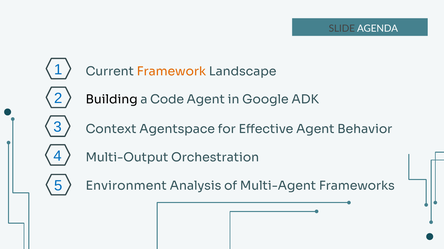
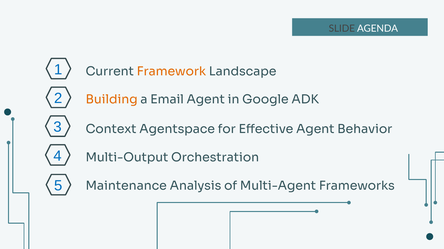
Building colour: black -> orange (112, 100)
Code: Code -> Email (167, 100)
Environment: Environment -> Maintenance (126, 186)
